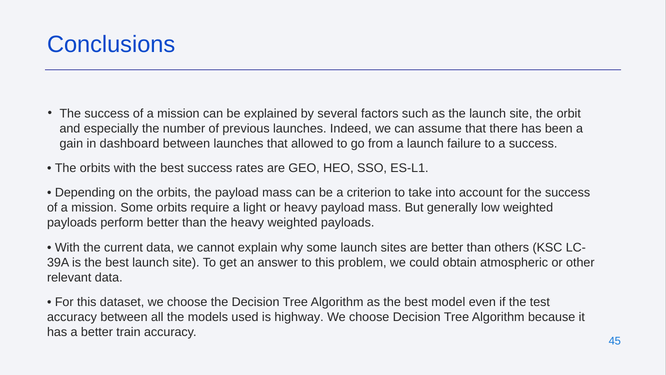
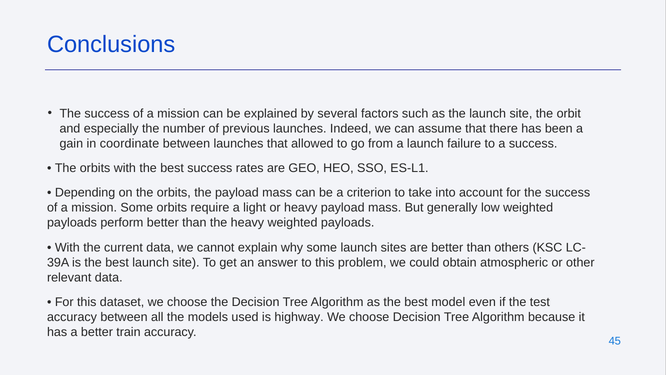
dashboard: dashboard -> coordinate (130, 143)
